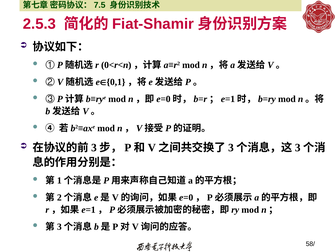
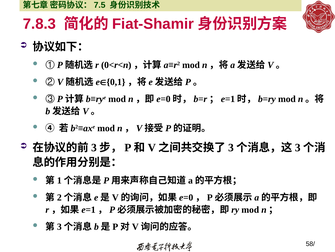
2.5.3: 2.5.3 -> 7.8.3 (39, 24)
